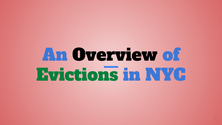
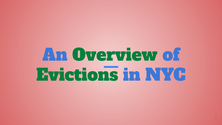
Overview colour: black -> green (115, 55)
